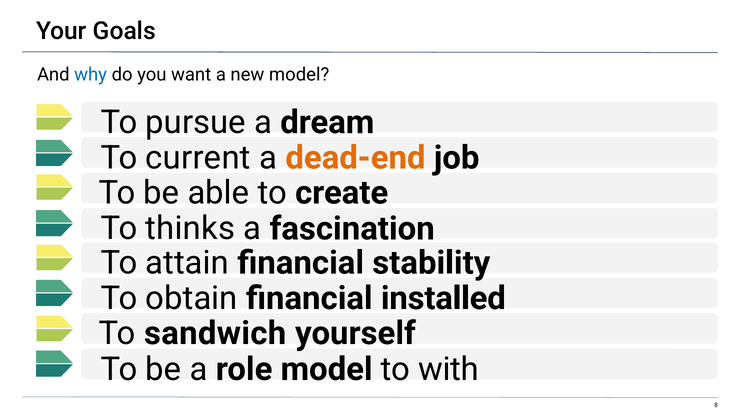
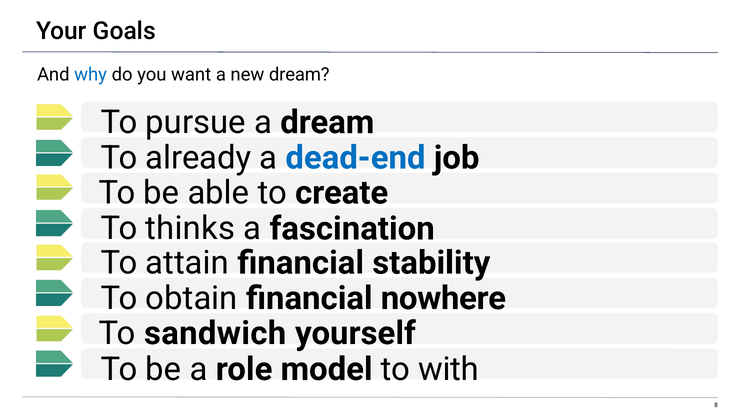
new model: model -> dream (299, 75)
current: current -> already (198, 158)
dead-end colour: orange -> blue (355, 158)
installed: installed -> nowhere (443, 298)
